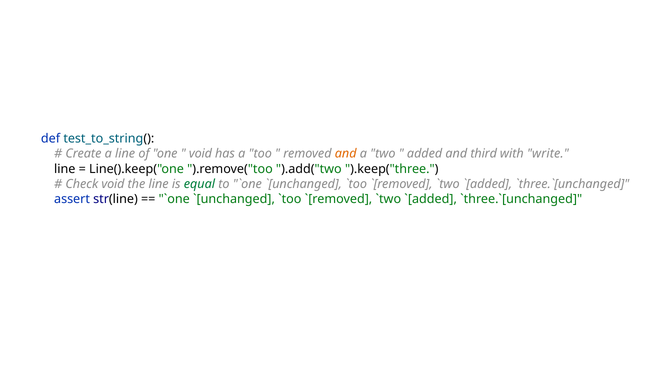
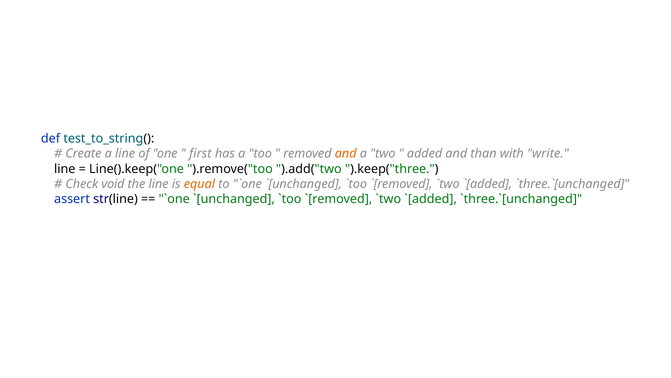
void: void -> first (200, 154)
third: third -> than (484, 154)
equal colour: green -> orange (199, 184)
